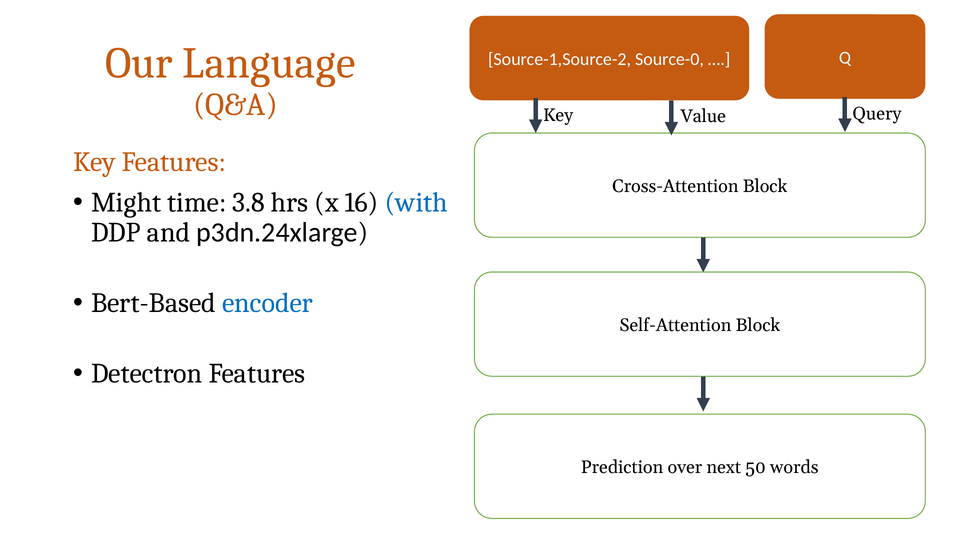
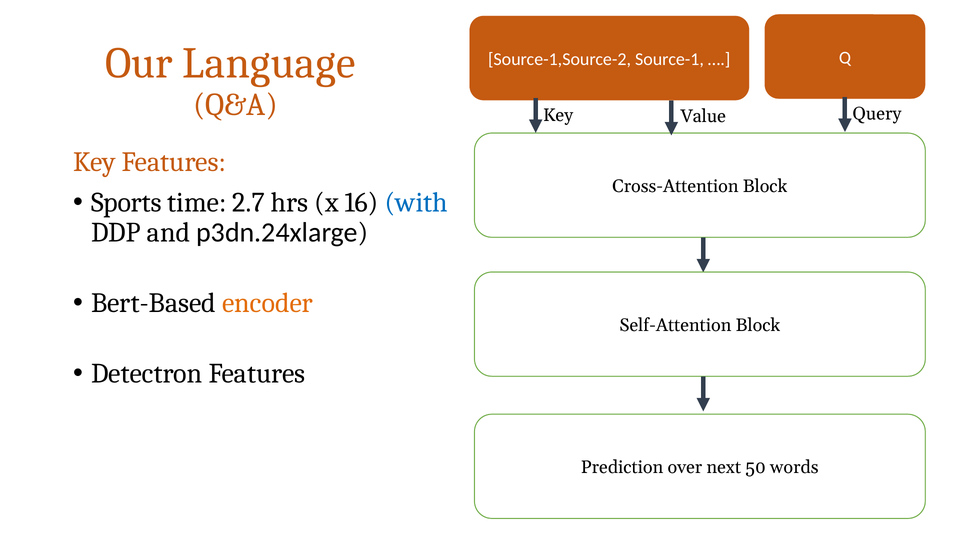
Source-0: Source-0 -> Source-1 (669, 59)
Might: Might -> Sports (126, 202)
3.8: 3.8 -> 2.7 (249, 202)
encoder colour: blue -> orange (267, 303)
